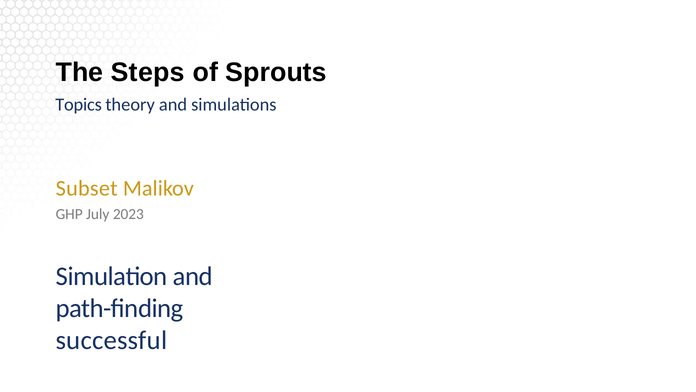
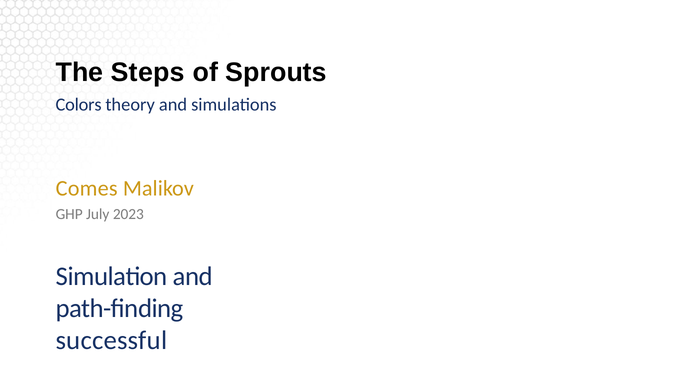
Topics: Topics -> Colors (79, 104)
Subset: Subset -> Comes (87, 188)
